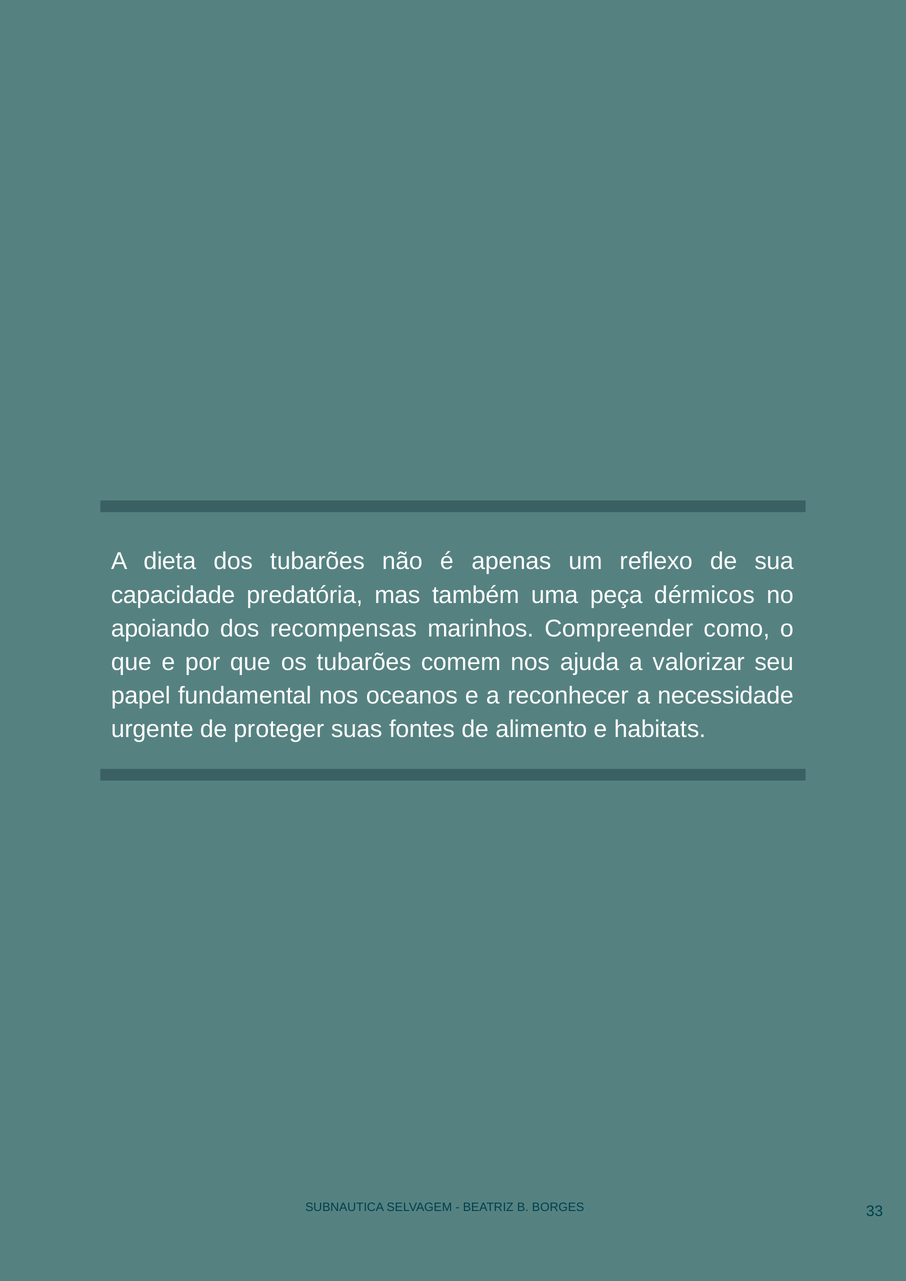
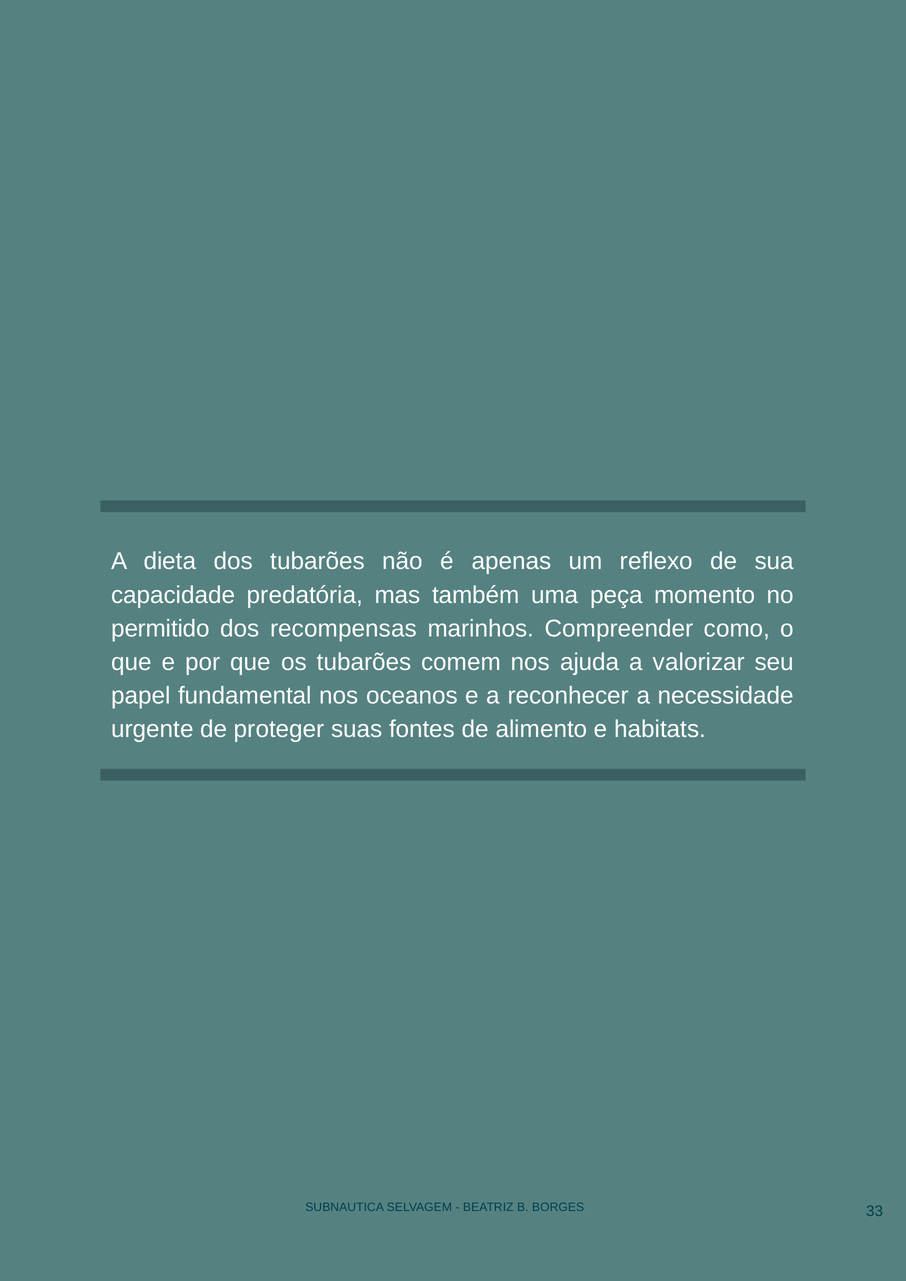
dérmicos: dérmicos -> momento (705, 595)
apoiando: apoiando -> permitido (161, 629)
